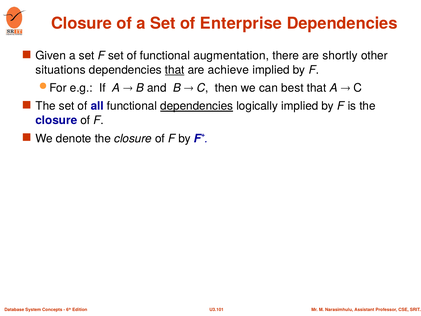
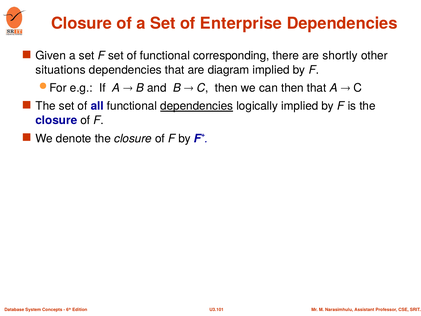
augmentation: augmentation -> corresponding (231, 56)
that underline: present -> none (175, 70)
achieve: achieve -> diagram (229, 70)
can best: best -> then (292, 88)
